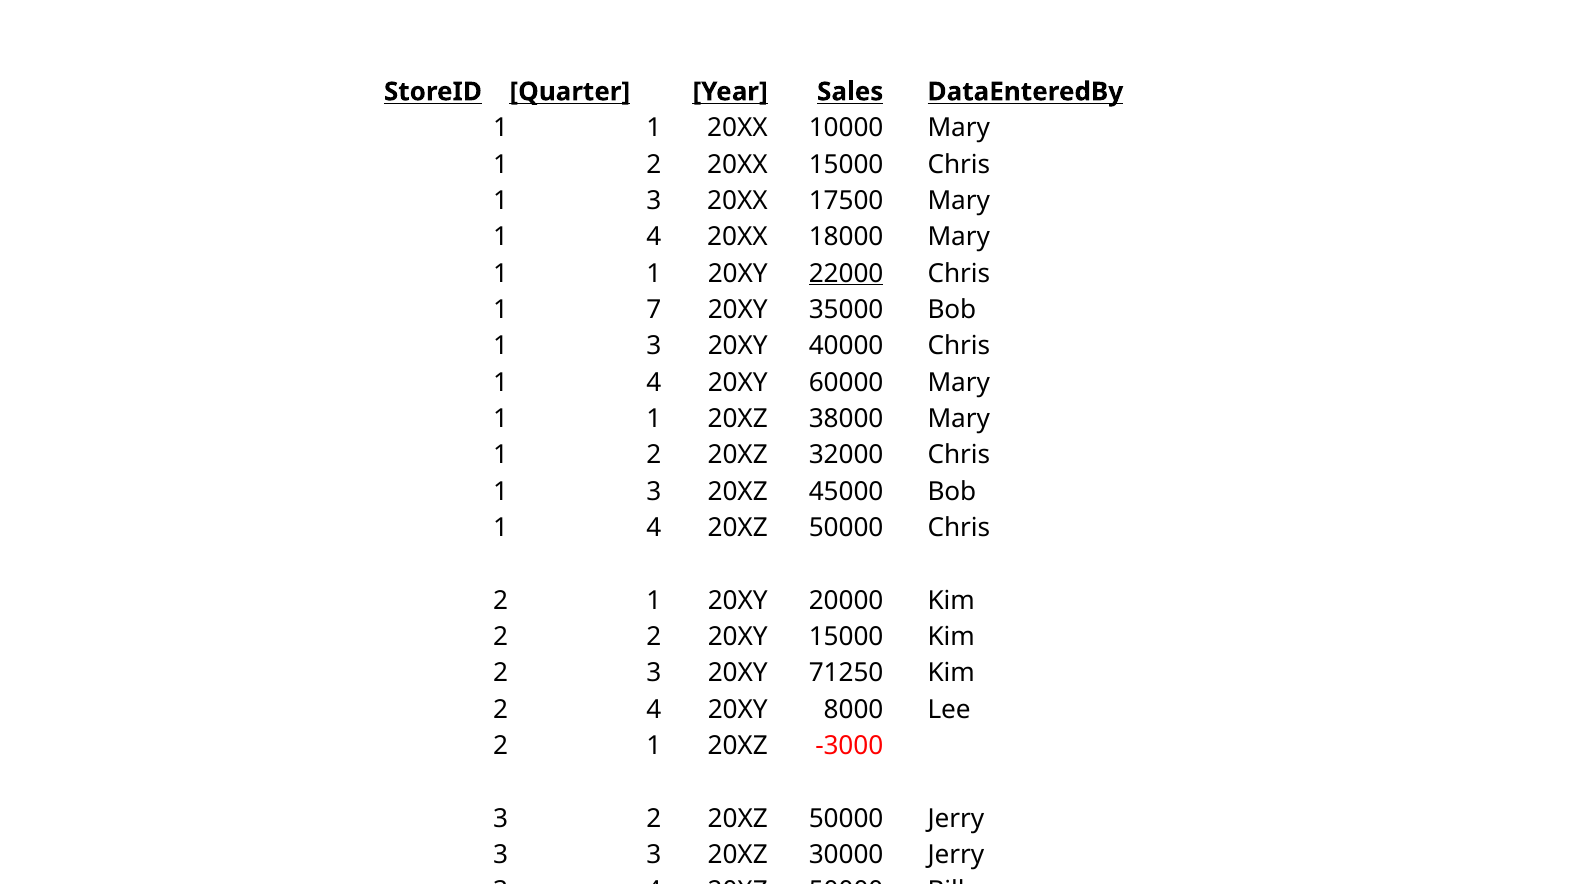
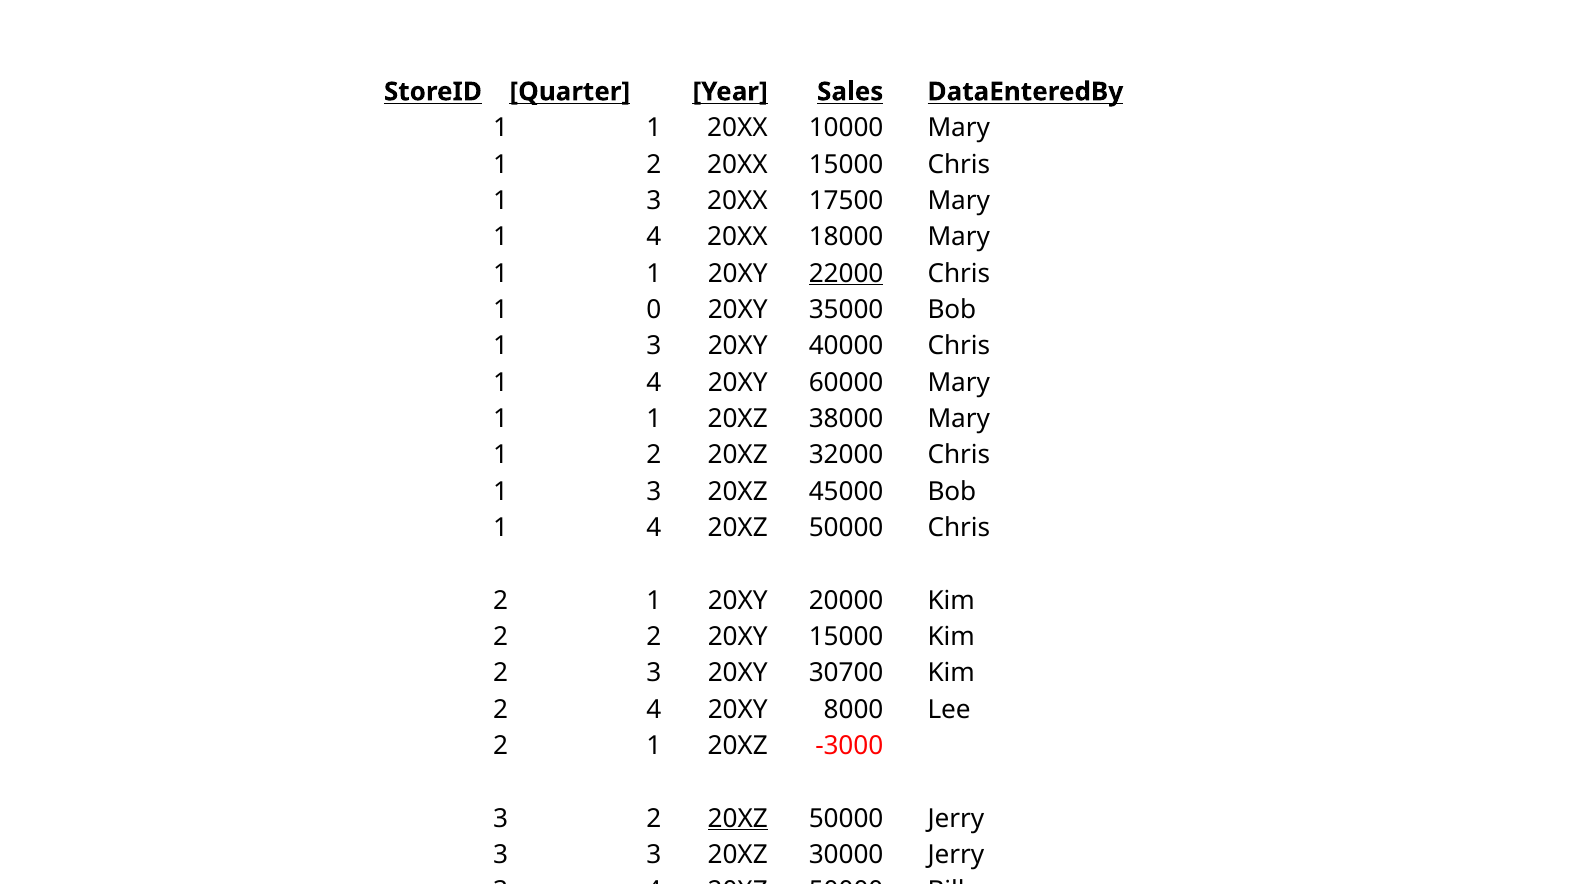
7: 7 -> 0 (654, 310)
71250: 71250 -> 30700 (846, 673)
20XZ underline: none -> present (738, 819)
